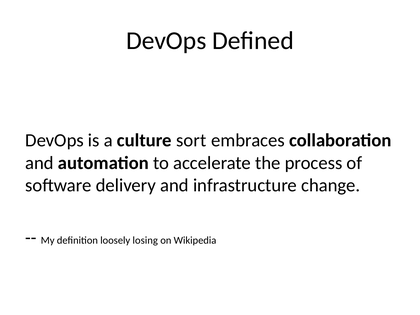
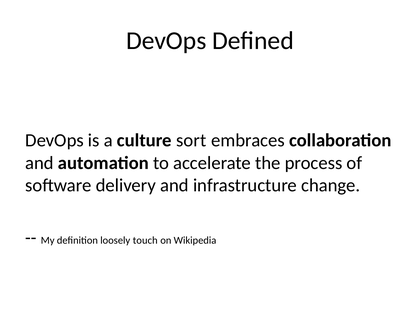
losing: losing -> touch (145, 240)
